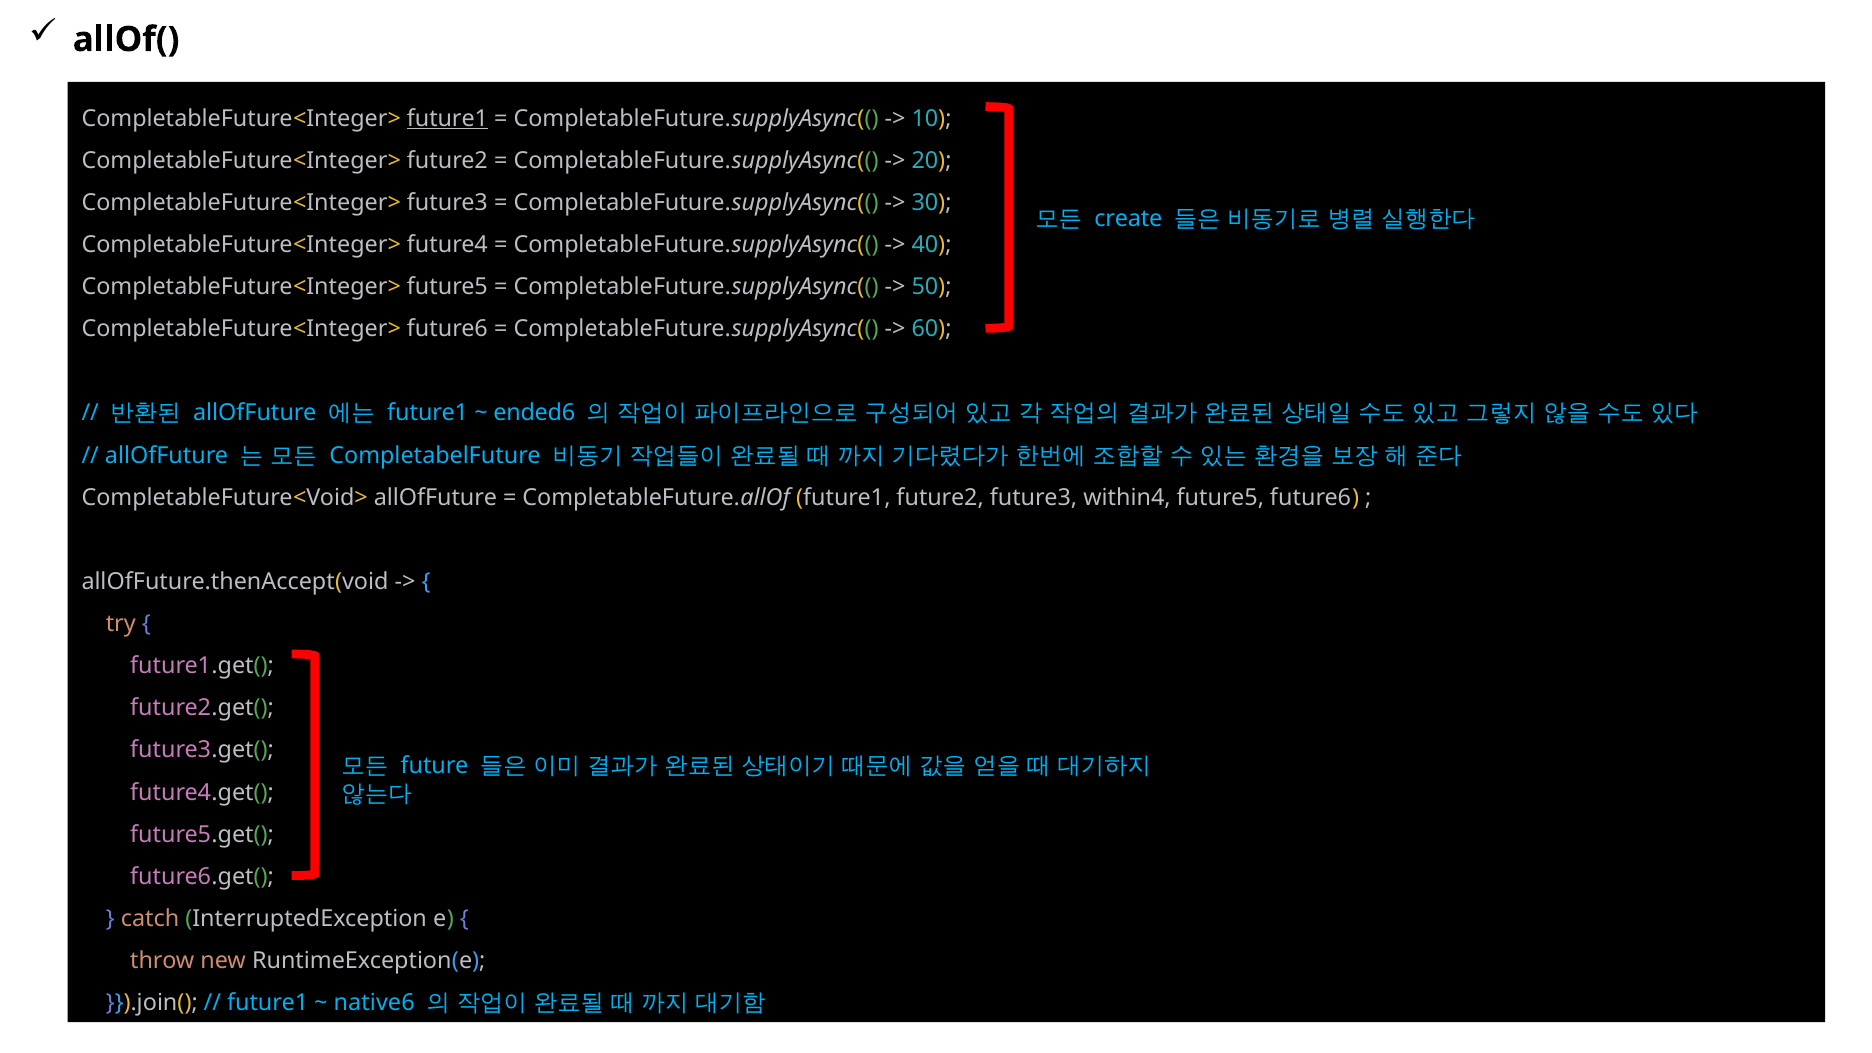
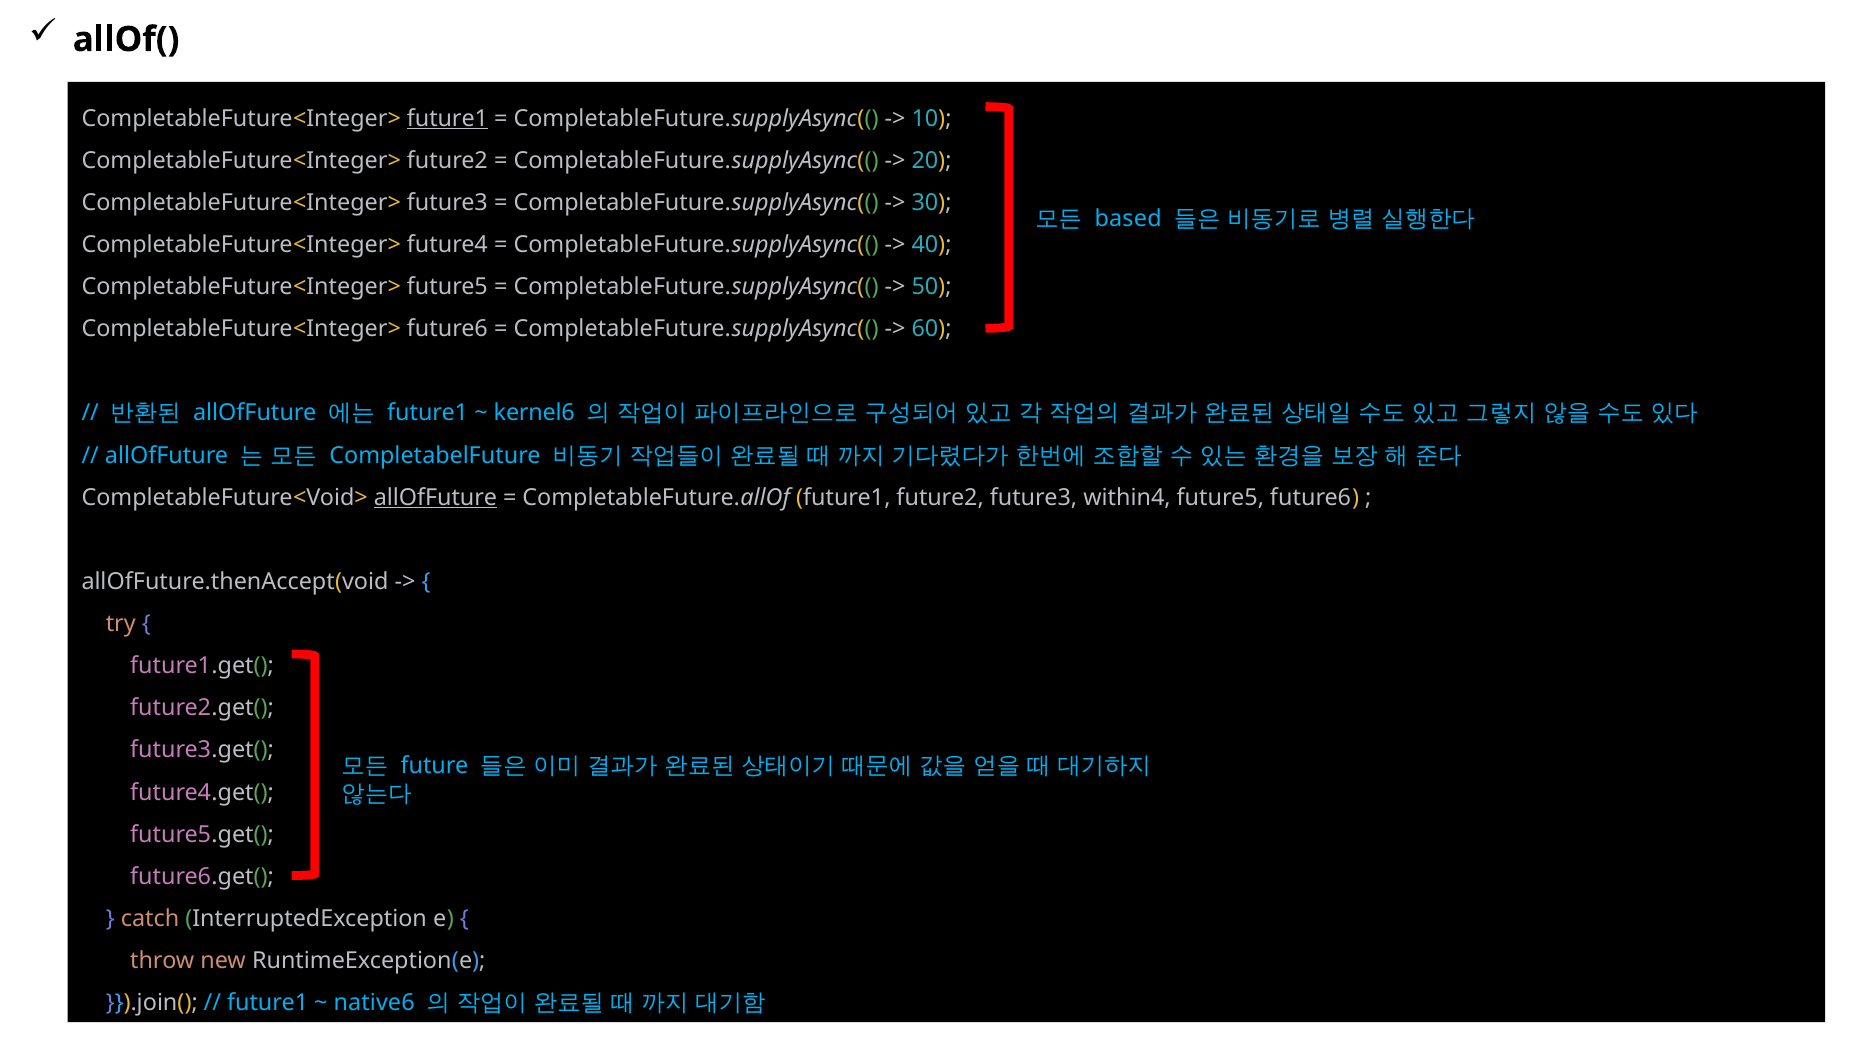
create: create -> based (1128, 219)
ended6: ended6 -> kernel6 (534, 413)
allOfFuture underline: none -> present (435, 497)
